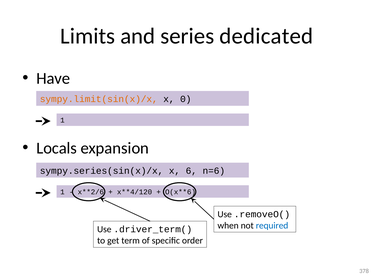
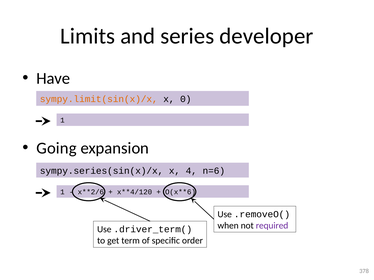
dedicated: dedicated -> developer (266, 36)
Locals: Locals -> Going (57, 148)
6: 6 -> 4 (191, 171)
required colour: blue -> purple (272, 226)
